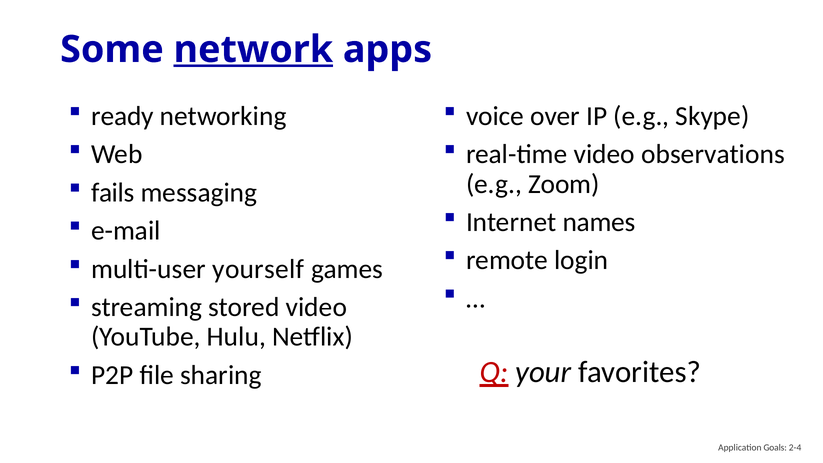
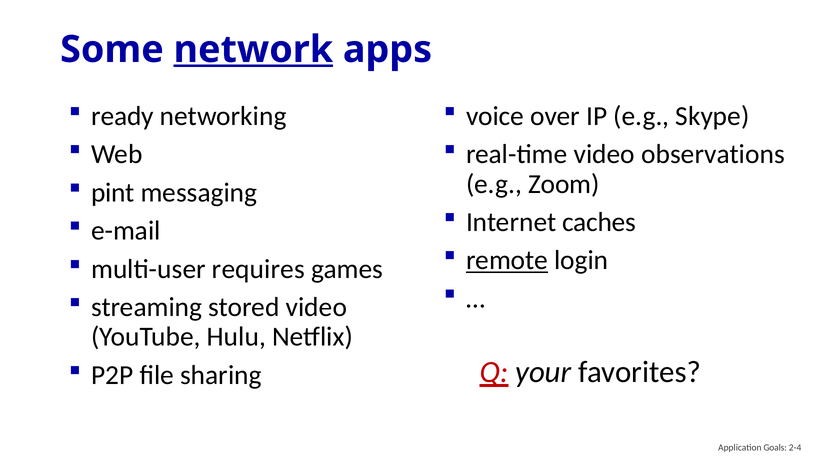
fails: fails -> pint (113, 192)
names: names -> caches (599, 222)
remote underline: none -> present (507, 260)
yourself: yourself -> requires (258, 269)
